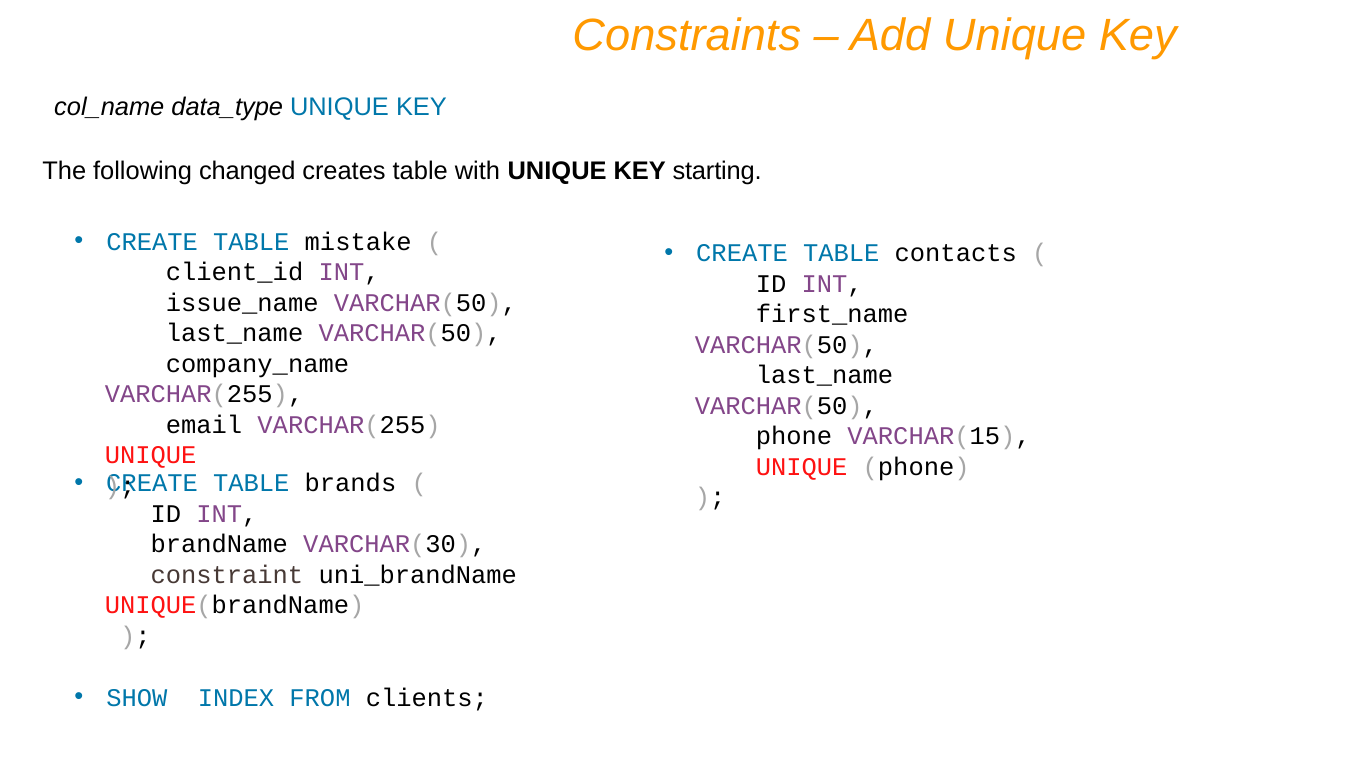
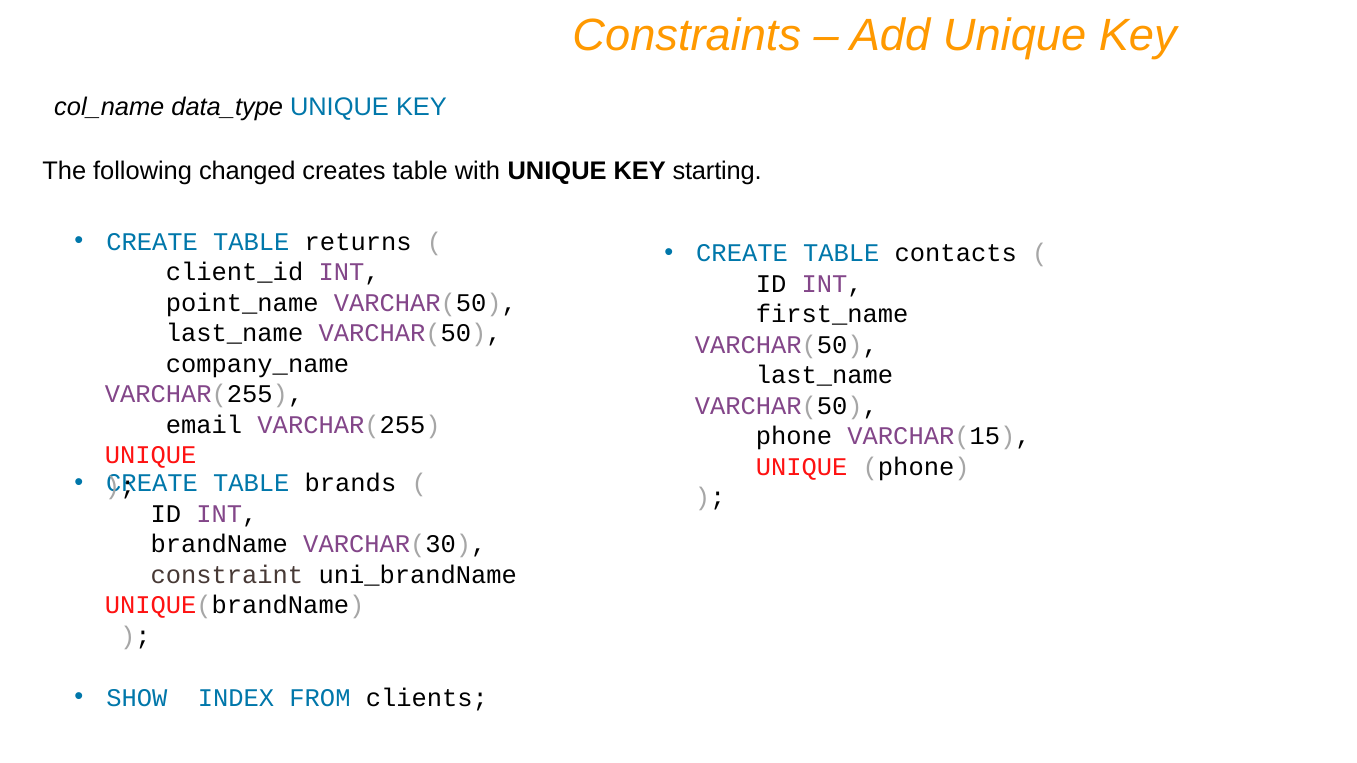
mistake: mistake -> returns (358, 242)
issue_name: issue_name -> point_name (242, 303)
